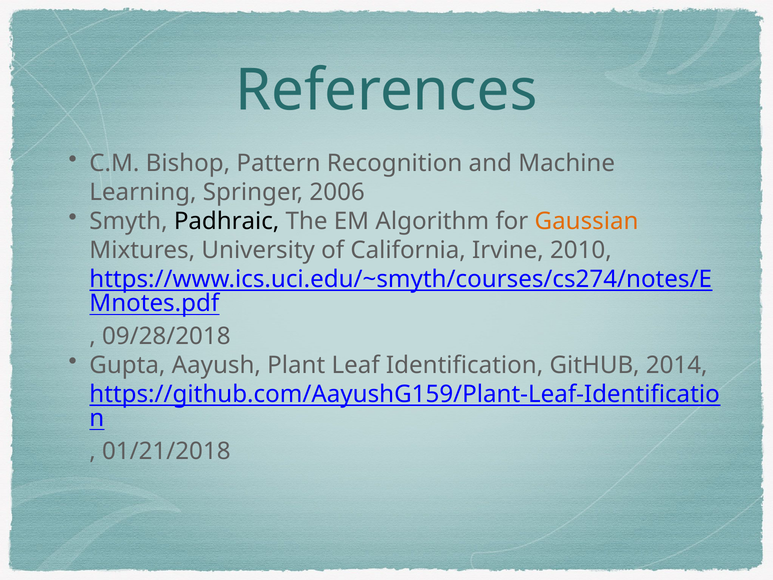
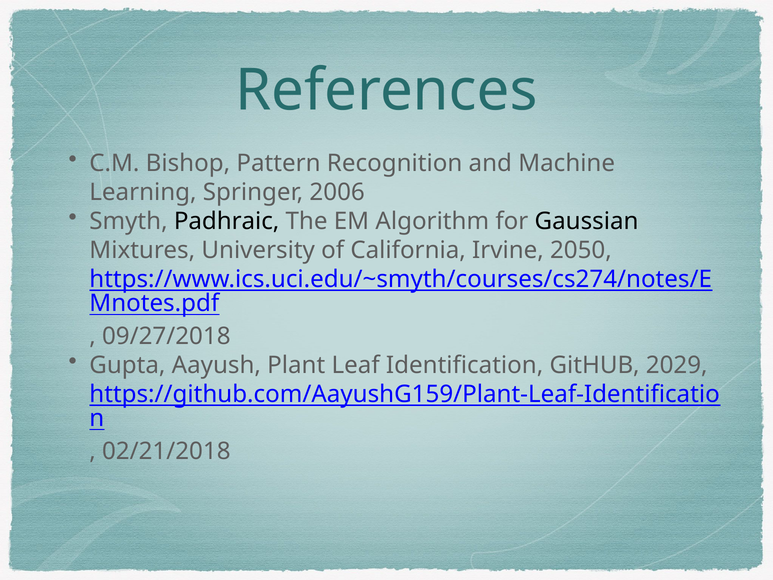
Gaussian colour: orange -> black (587, 221)
2010: 2010 -> 2050 (581, 250)
09/28/2018: 09/28/2018 -> 09/27/2018 (166, 336)
2014: 2014 -> 2029 (677, 365)
01/21/2018: 01/21/2018 -> 02/21/2018 (166, 451)
